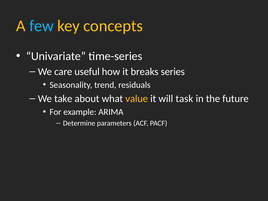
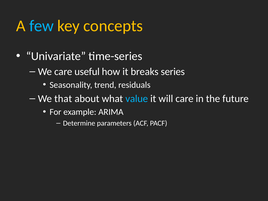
take: take -> that (63, 99)
value colour: yellow -> light blue (137, 99)
will task: task -> care (184, 99)
